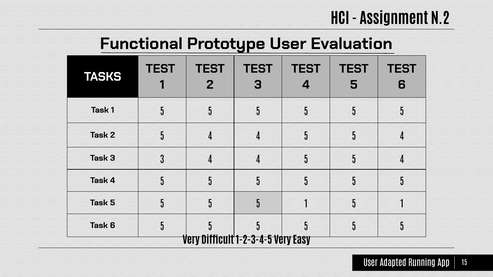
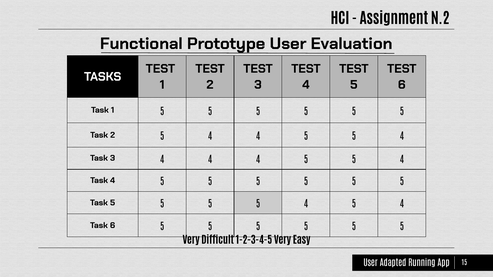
3 3: 3 -> 4 (162, 160)
5 5 5 1: 1 -> 4 (306, 205)
1: 1 -> 4 (402, 205)
